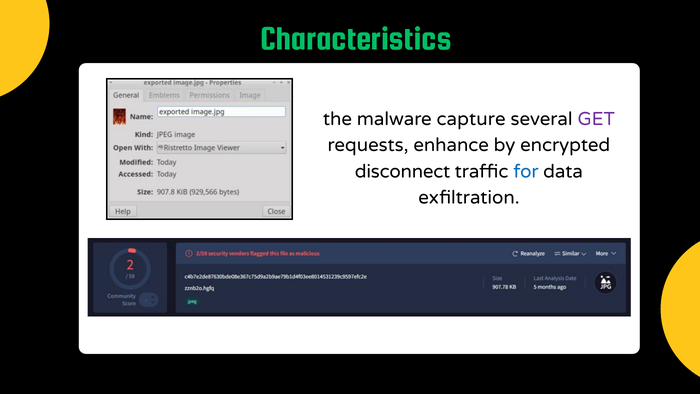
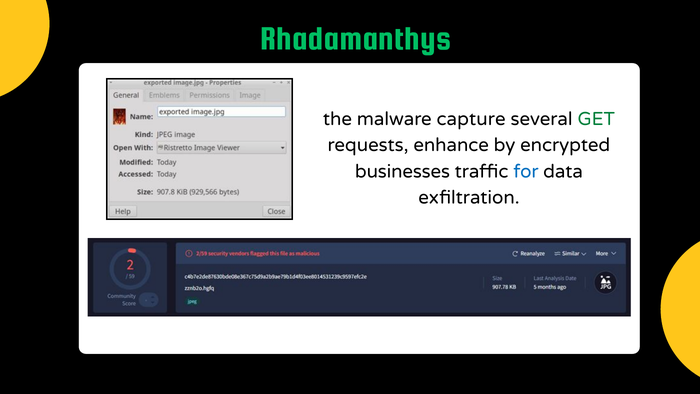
Characteristics: Characteristics -> Rhadamanthys (356, 38)
GET colour: purple -> green (596, 119)
disconnect: disconnect -> businesses (402, 171)
